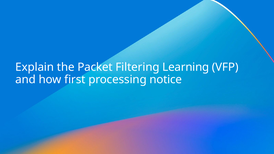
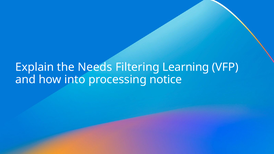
Packet: Packet -> Needs (95, 67)
first: first -> into (75, 80)
